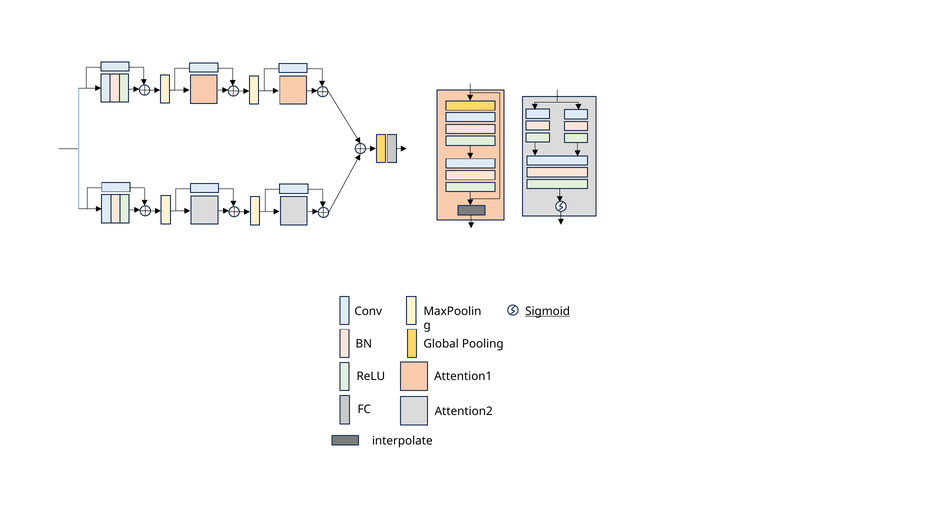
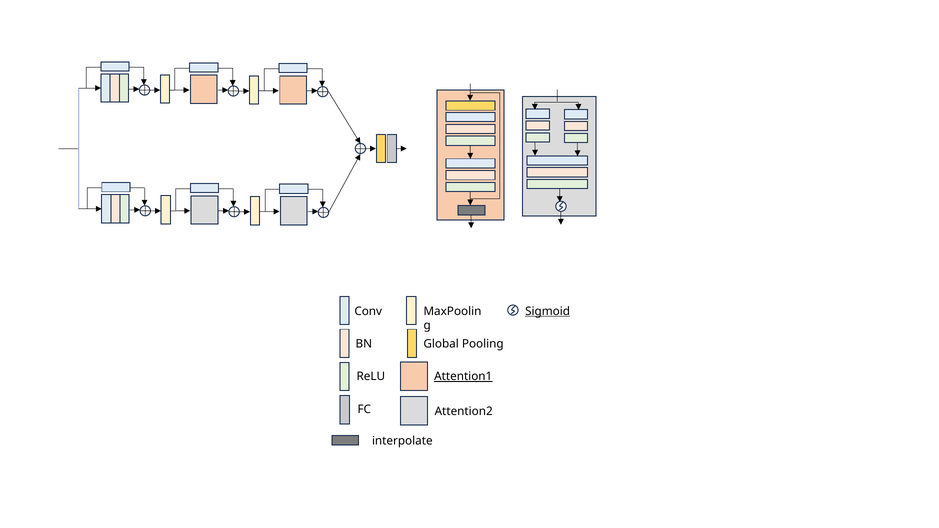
Attention1 underline: none -> present (463, 377)
